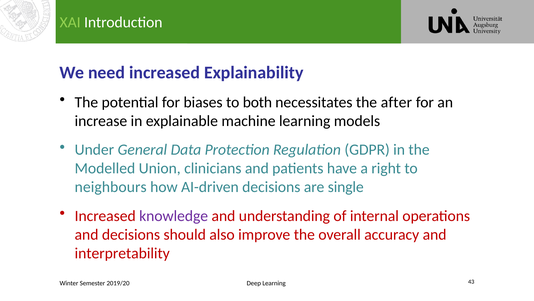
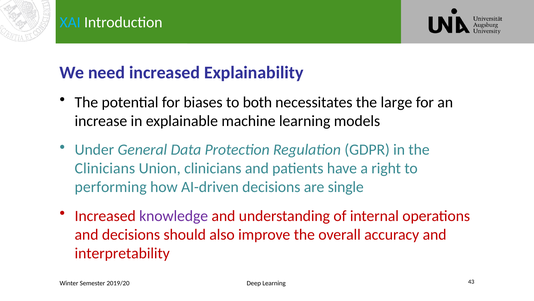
XAI colour: light green -> light blue (70, 22)
after: after -> large (396, 102)
Modelled: Modelled -> Clinicians (105, 168)
neighbours: neighbours -> performing (111, 187)
